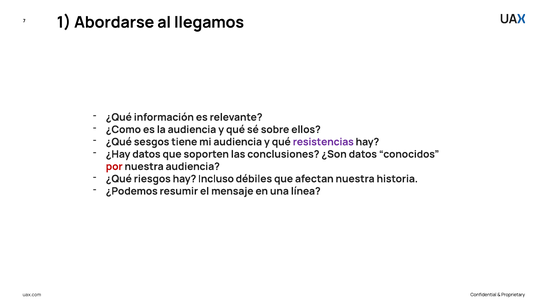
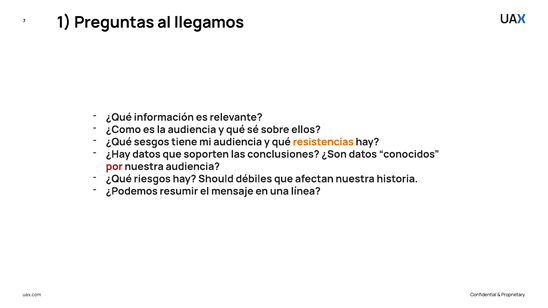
Abordarse: Abordarse -> Preguntas (114, 22)
resistencias colour: purple -> orange (323, 142)
Incluso: Incluso -> Should (216, 179)
